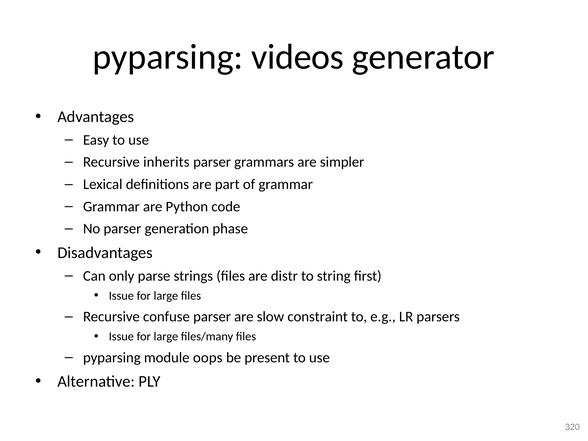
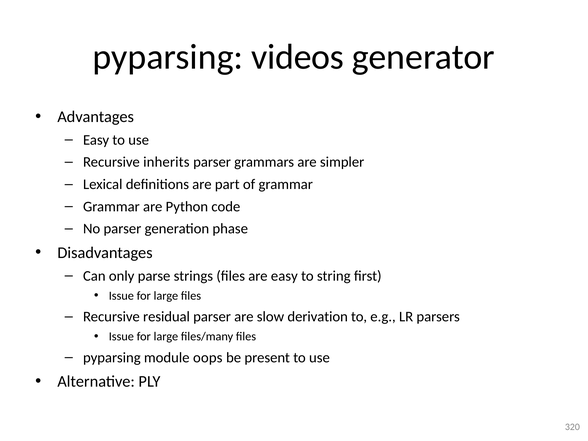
are distr: distr -> easy (284, 276)
confuse: confuse -> residual (166, 317)
constraint: constraint -> derivation (318, 317)
